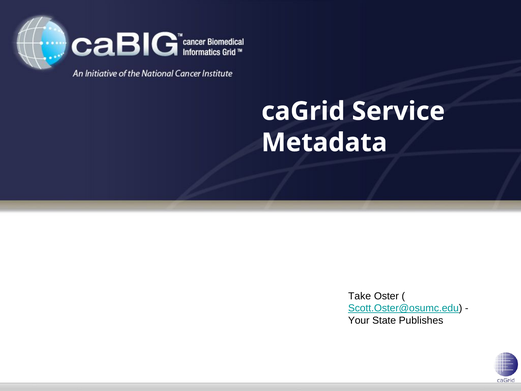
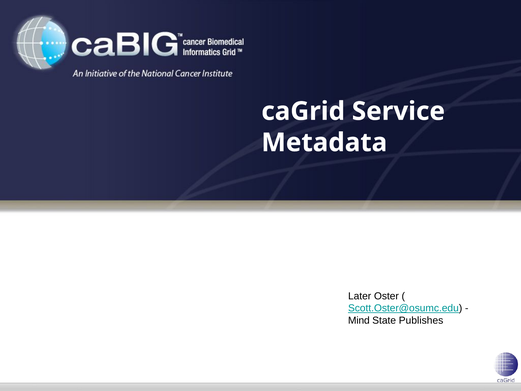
Take: Take -> Later (360, 296)
Your: Your -> Mind (359, 320)
